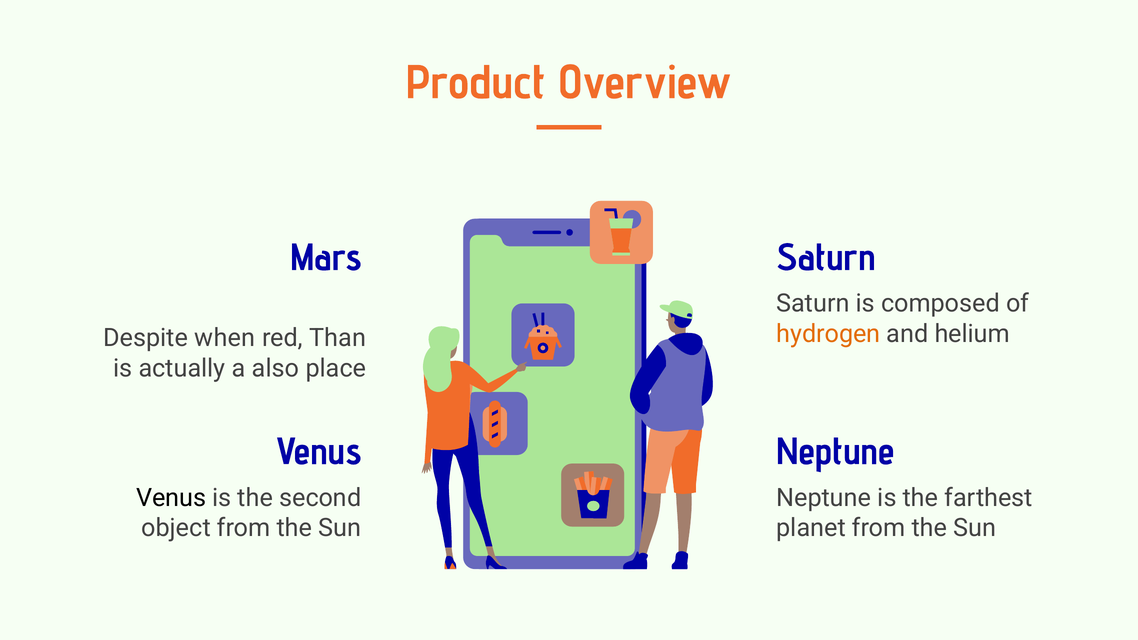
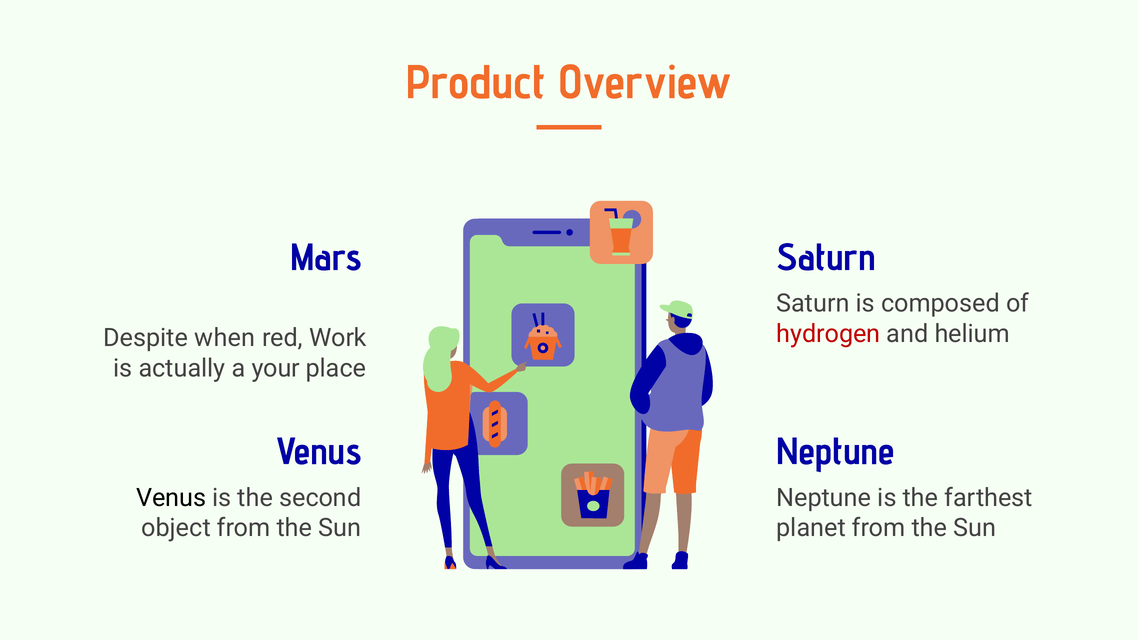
hydrogen colour: orange -> red (828, 334)
Than: Than -> Work (338, 338)
also: also -> your (276, 369)
